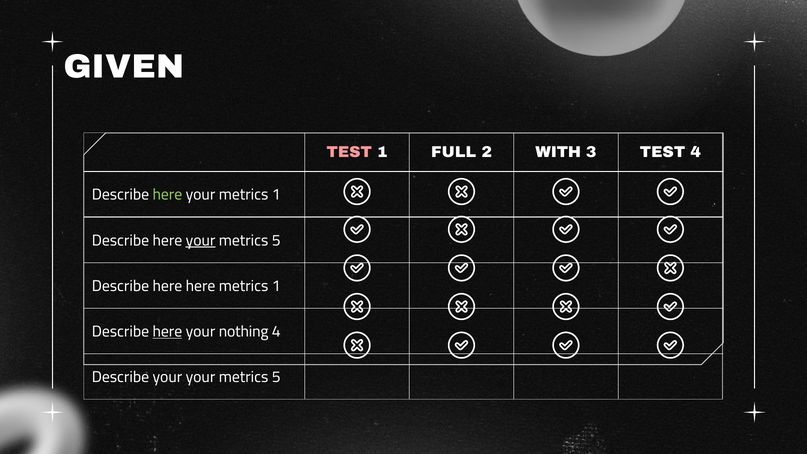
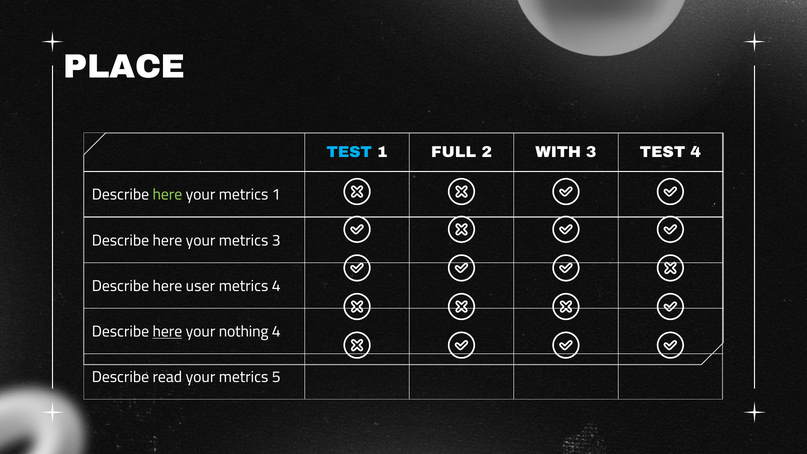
GIVEN: GIVEN -> PLACE (124, 67)
TEST colour: pink -> light blue (349, 152)
your underline: present -> none (201, 240)
5: 5 -> 3 (276, 240)
here here: here -> user (200, 286)
1: 1 -> 4 (276, 286)
Describe your: your -> read (167, 377)
